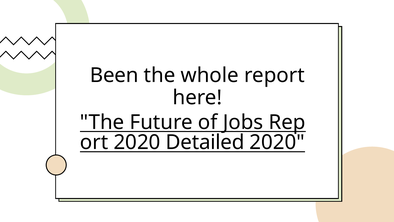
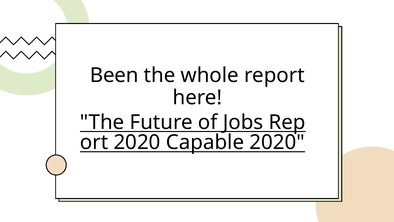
Detailed: Detailed -> Capable (205, 142)
